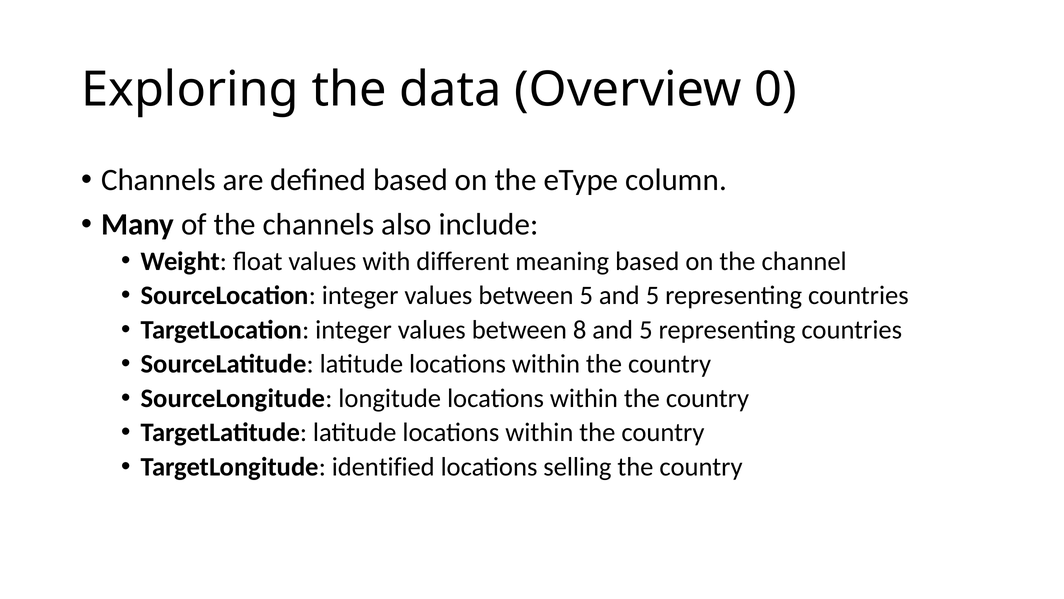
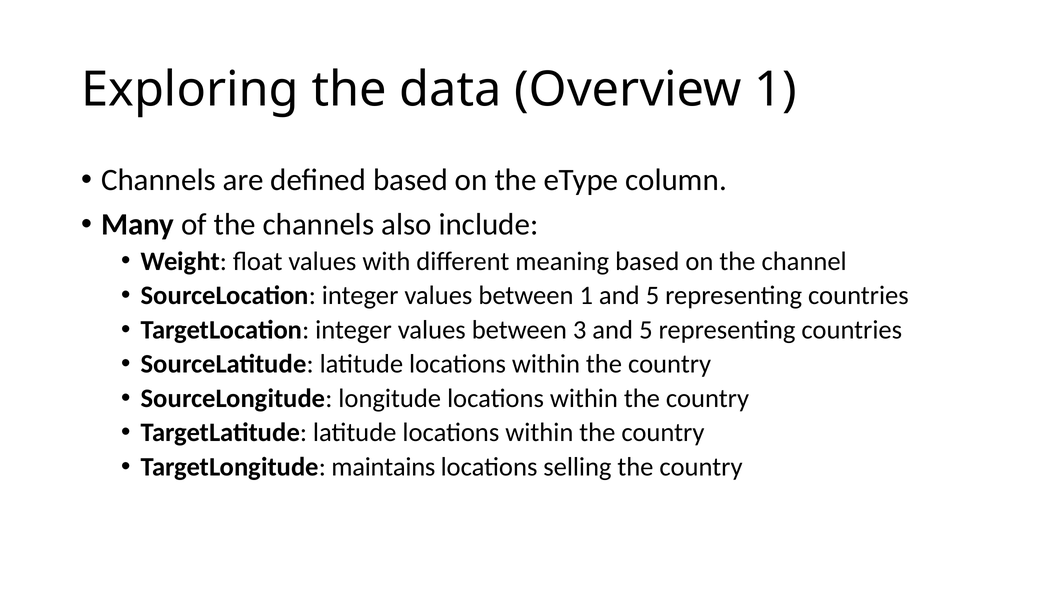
Overview 0: 0 -> 1 (776, 89)
between 5: 5 -> 1 (586, 295)
8: 8 -> 3 (580, 330)
identified: identified -> maintains (383, 467)
